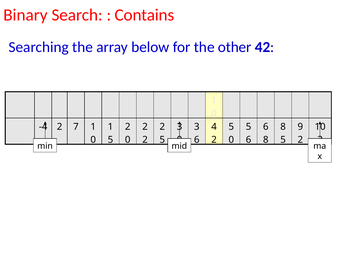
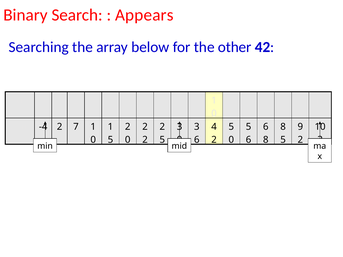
Contains: Contains -> Appears (144, 15)
